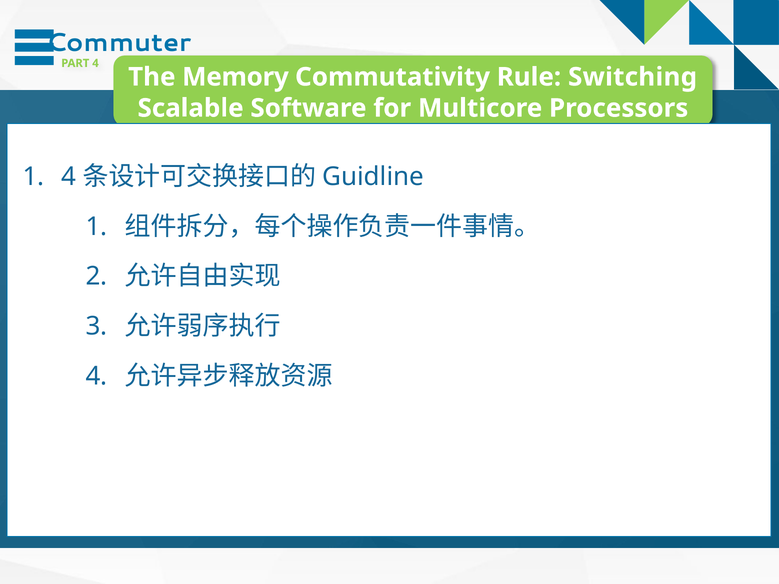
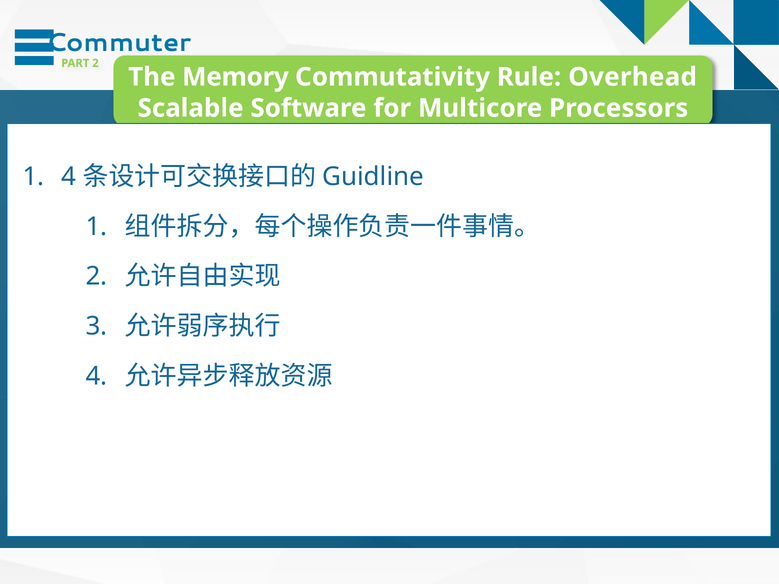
PART 4: 4 -> 2 (95, 63)
Switching: Switching -> Overhead (633, 77)
